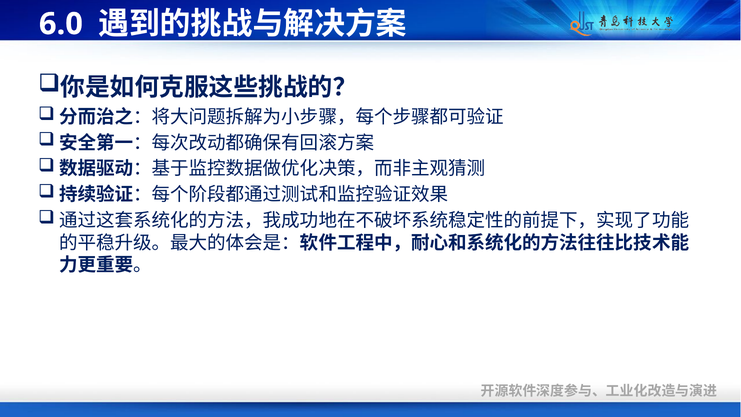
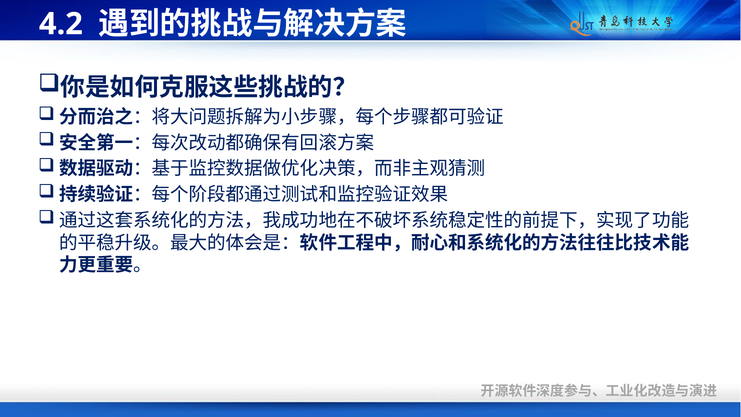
6.0: 6.0 -> 4.2 (61, 24)
